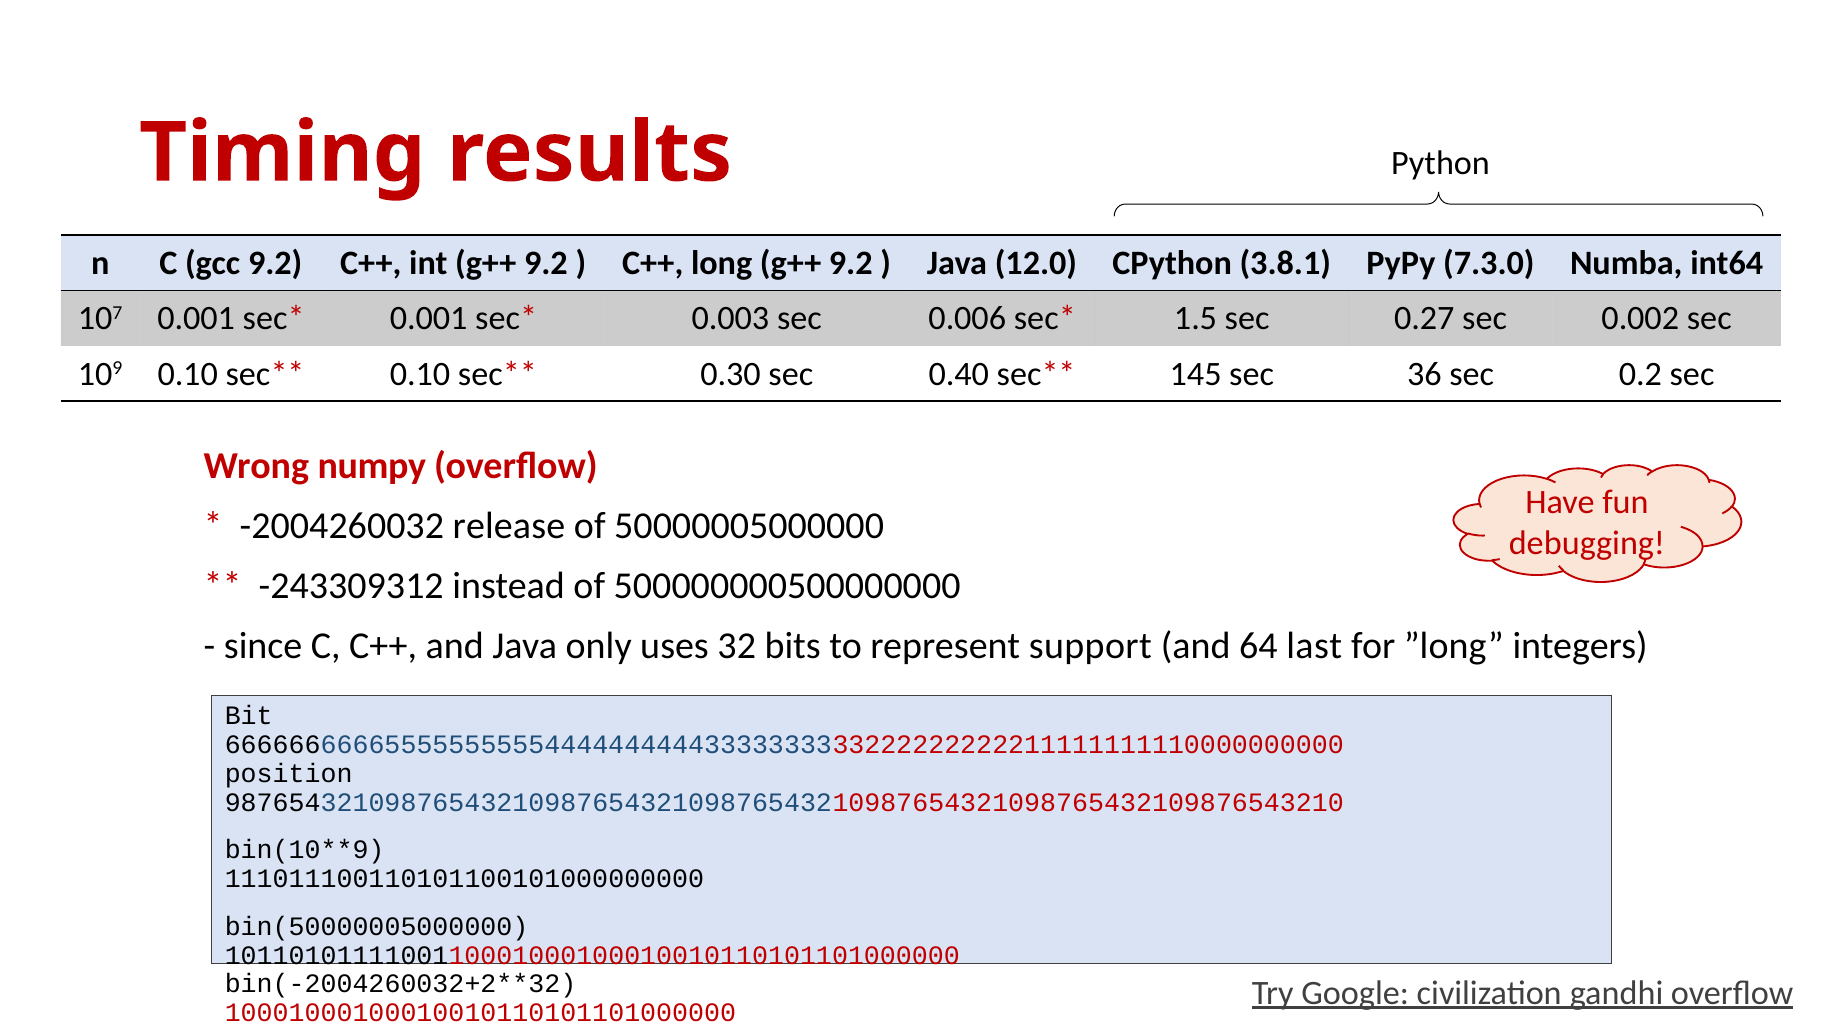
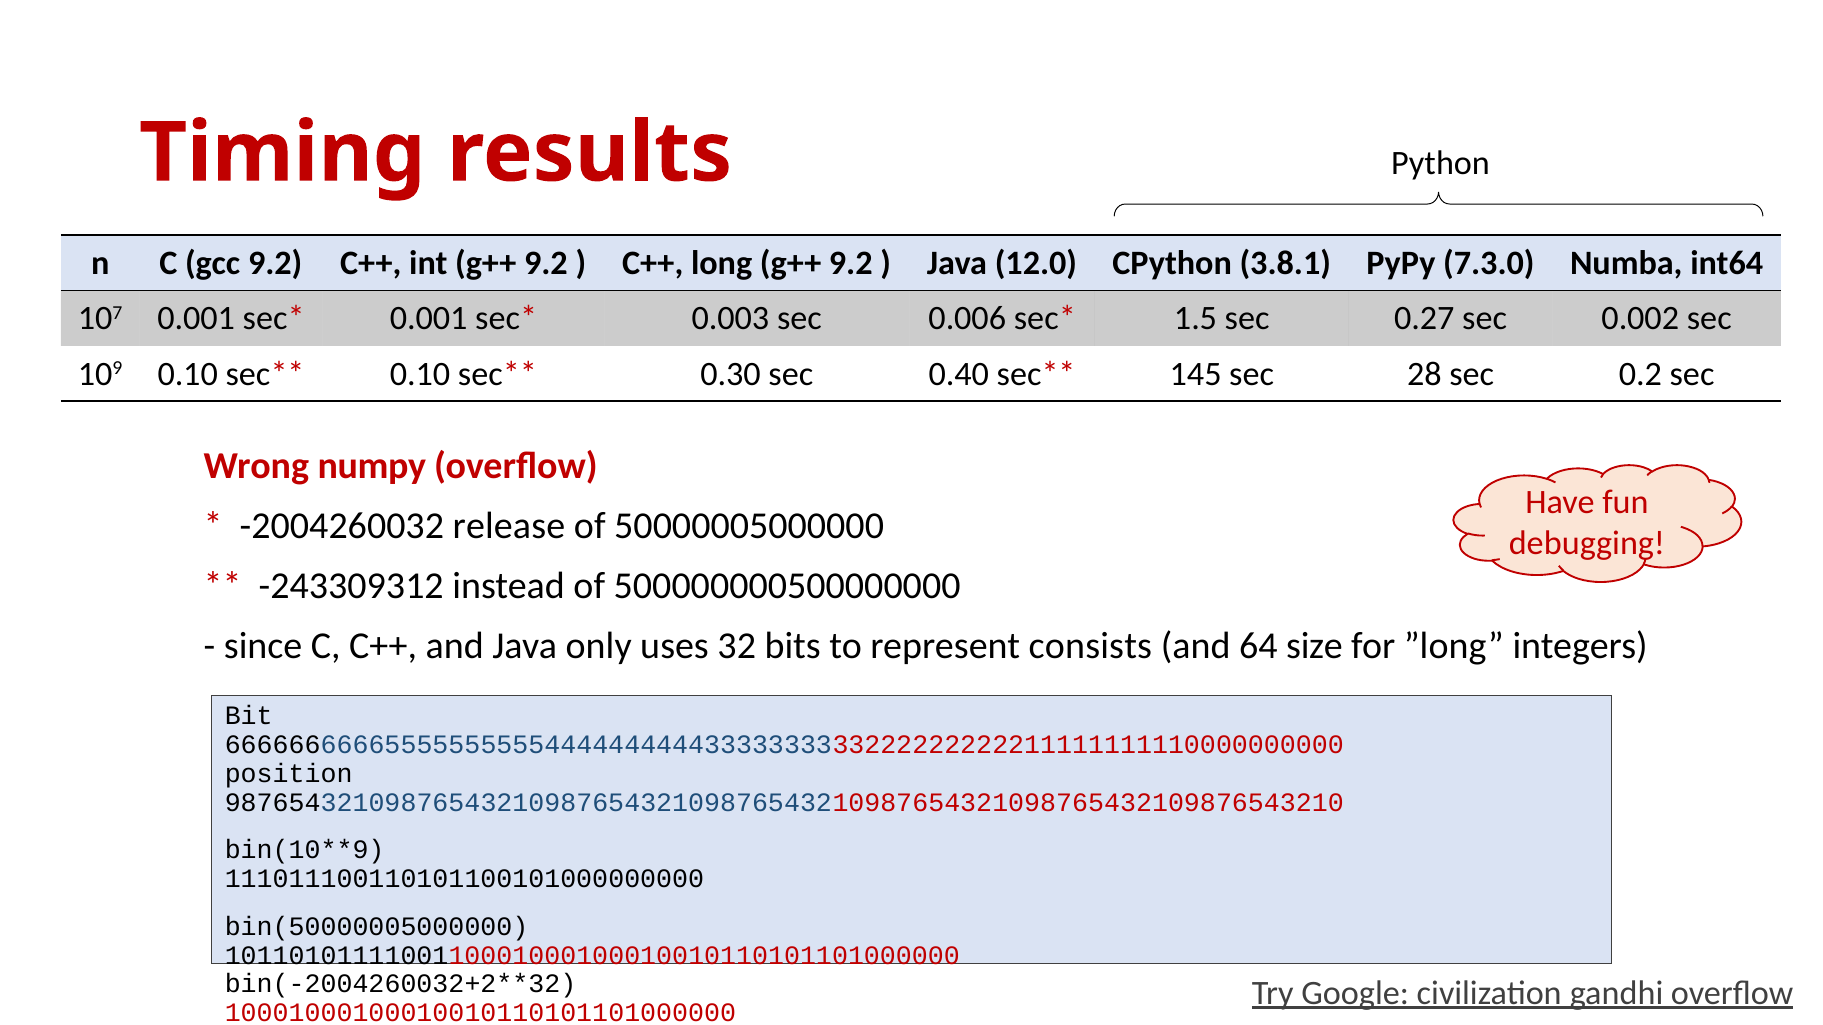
36: 36 -> 28 (1424, 374)
support: support -> consists (1090, 646)
last: last -> size (1315, 646)
